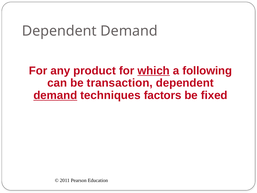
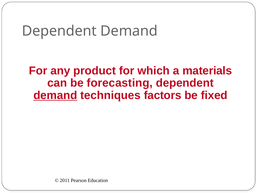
which underline: present -> none (154, 71)
following: following -> materials (207, 71)
transaction: transaction -> forecasting (120, 83)
